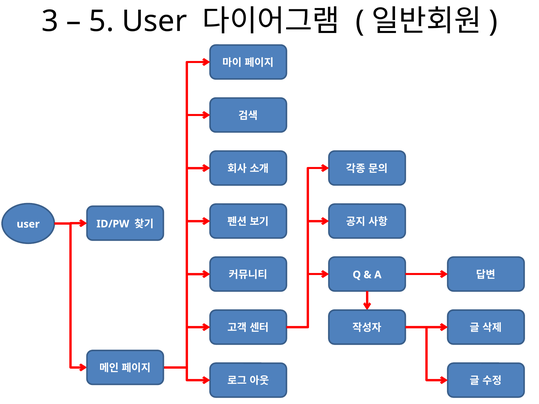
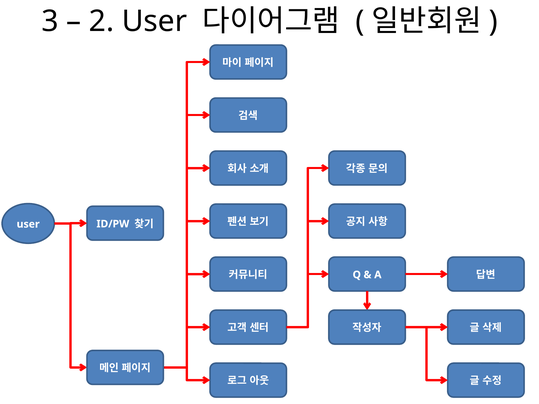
5: 5 -> 2 (101, 21)
